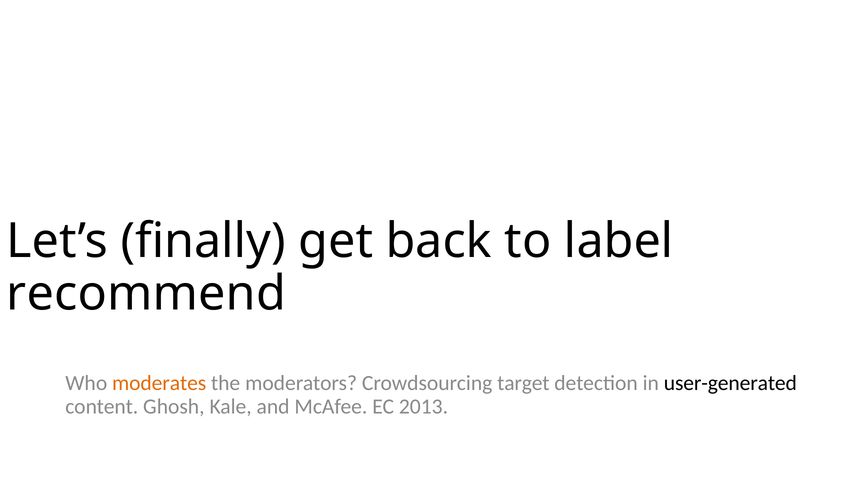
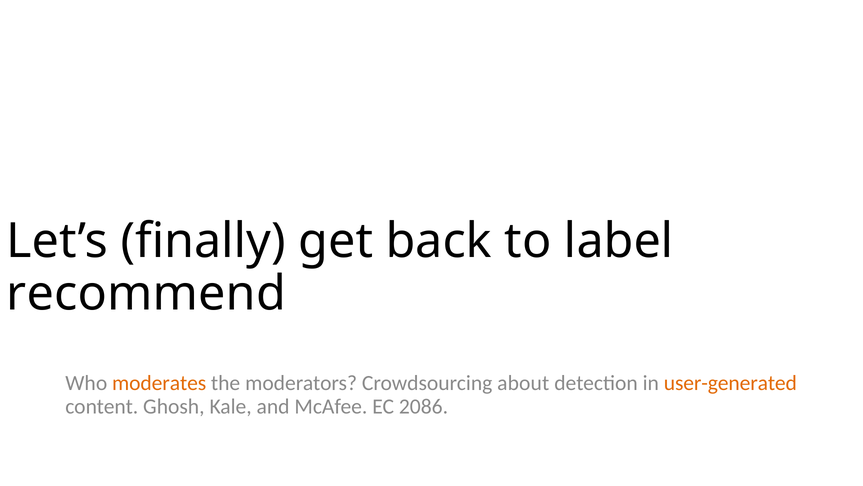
target: target -> about (523, 383)
user-generated colour: black -> orange (730, 383)
2013: 2013 -> 2086 (424, 406)
